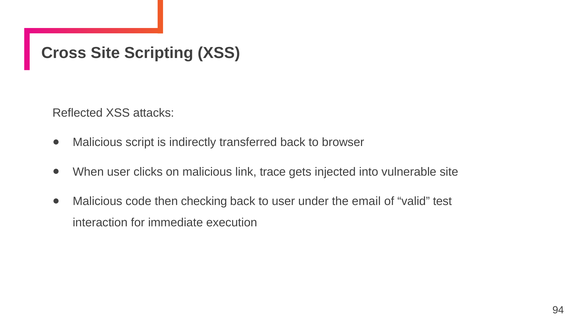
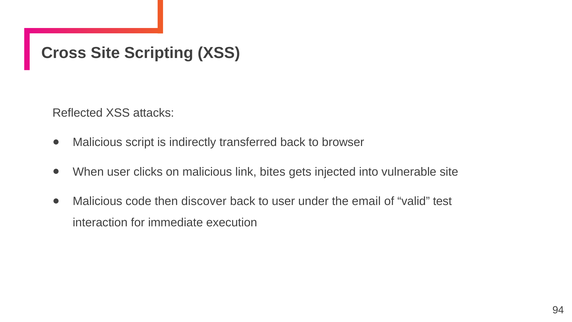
trace: trace -> bites (273, 172)
checking: checking -> discover (204, 201)
